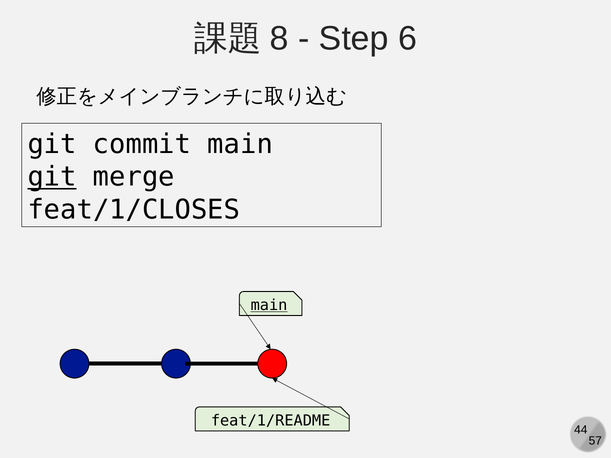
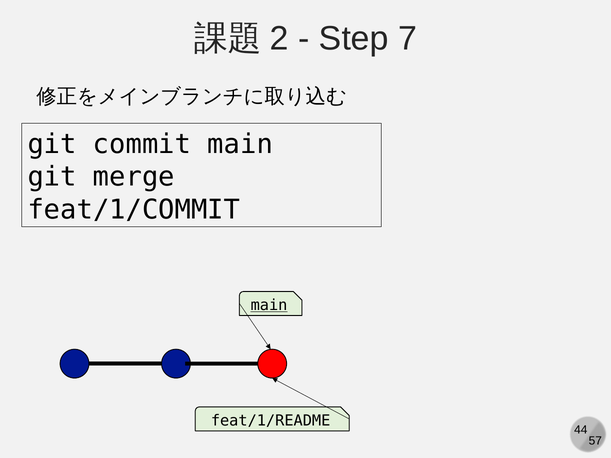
8: 8 -> 2 (279, 38)
6: 6 -> 7 (407, 38)
git underline: present -> none (52, 177)
feat/1/CLOSES: feat/1/CLOSES -> feat/1/COMMIT (134, 210)
